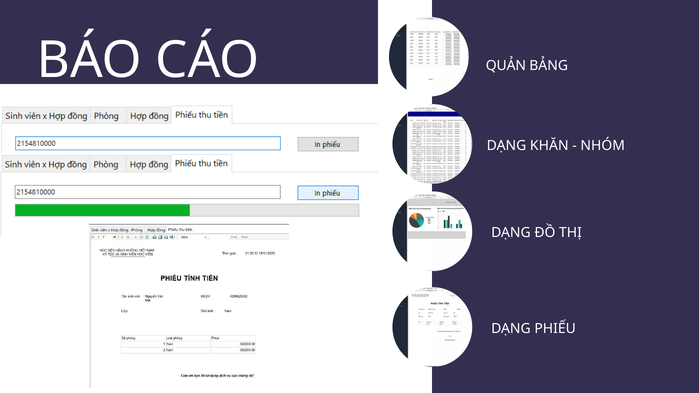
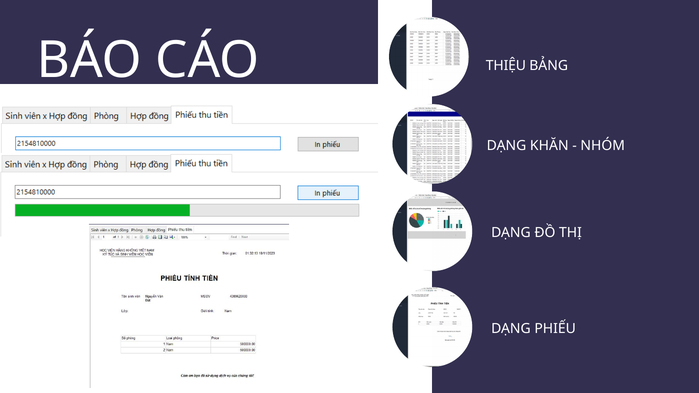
QUẢN: QUẢN -> THIỆU (506, 65)
